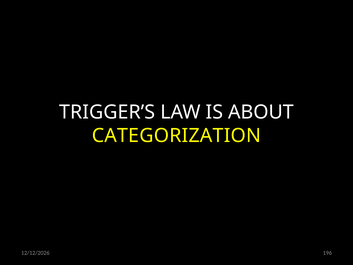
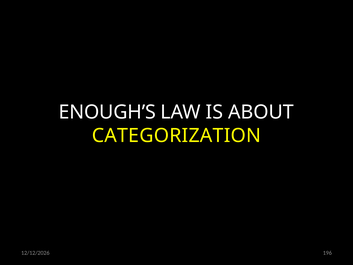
TRIGGER’S: TRIGGER’S -> ENOUGH’S (107, 112)
